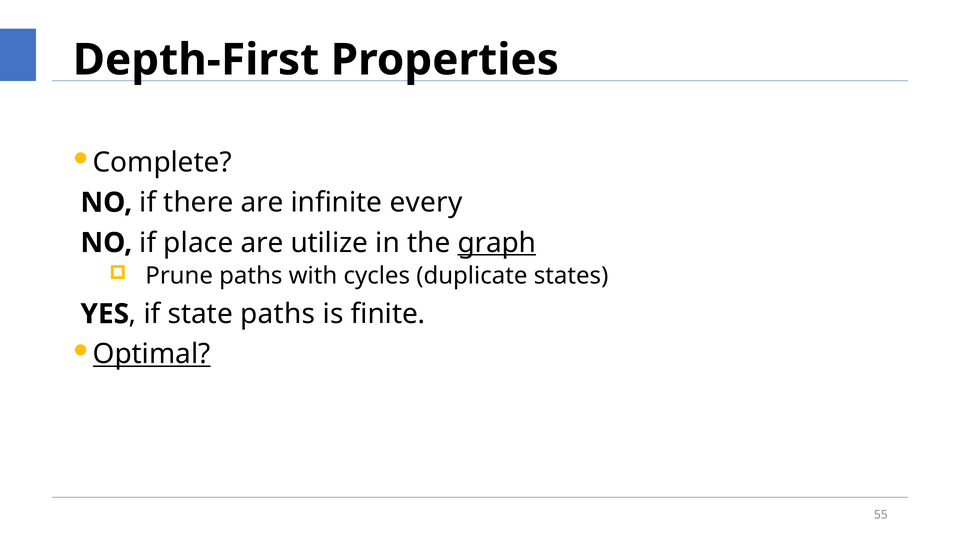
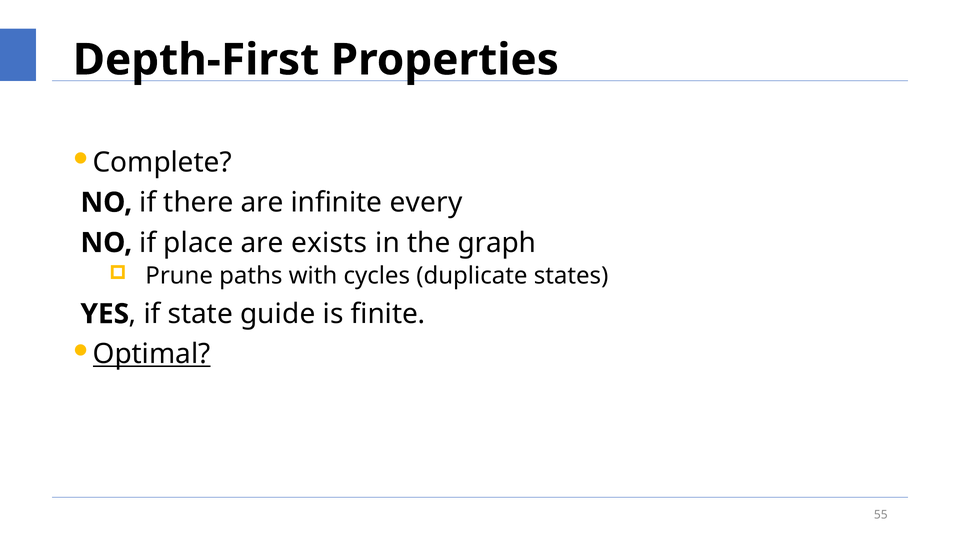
utilize: utilize -> exists (329, 243)
graph underline: present -> none (497, 243)
state paths: paths -> guide (278, 314)
